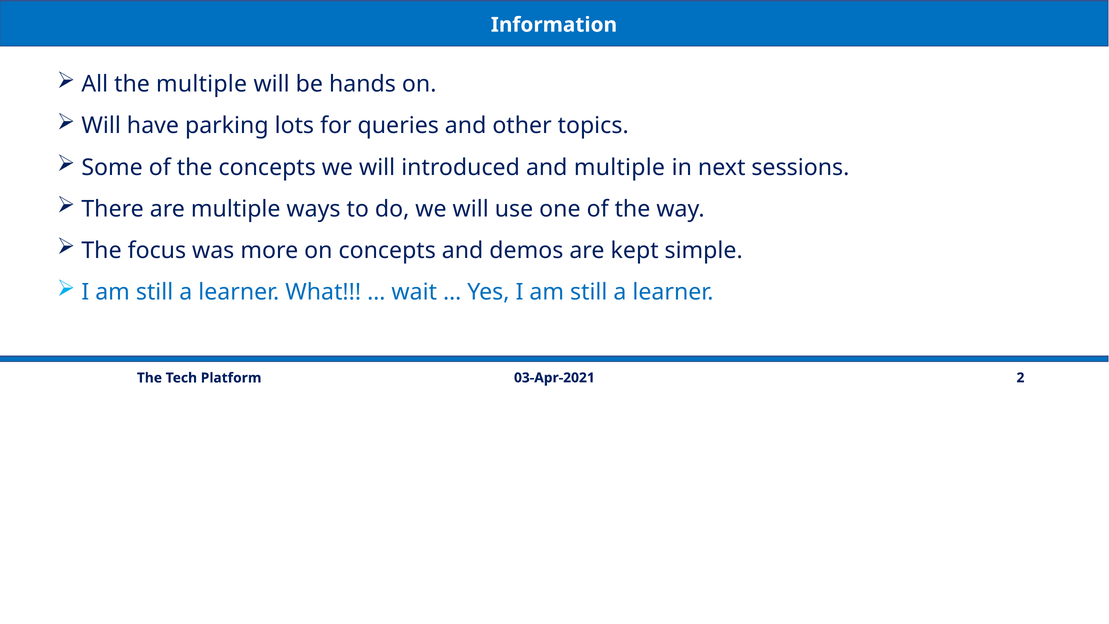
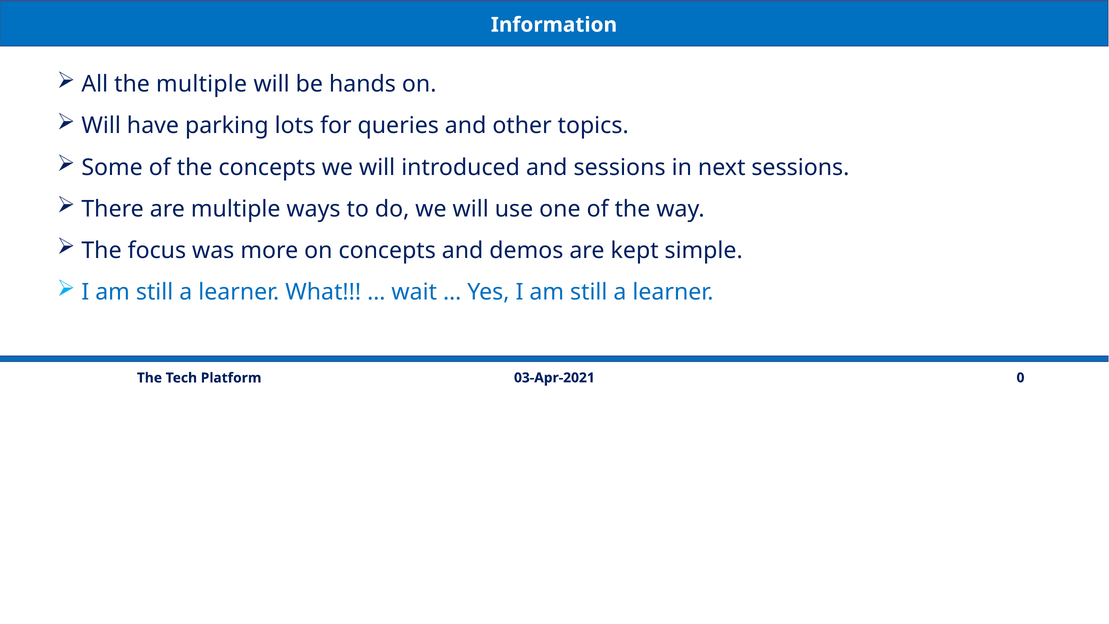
and multiple: multiple -> sessions (620, 167)
2: 2 -> 0 (1020, 378)
